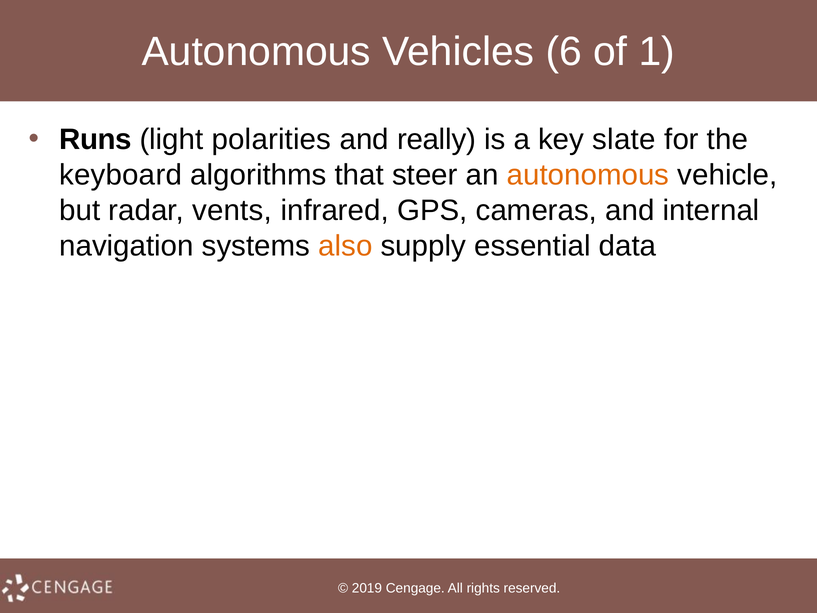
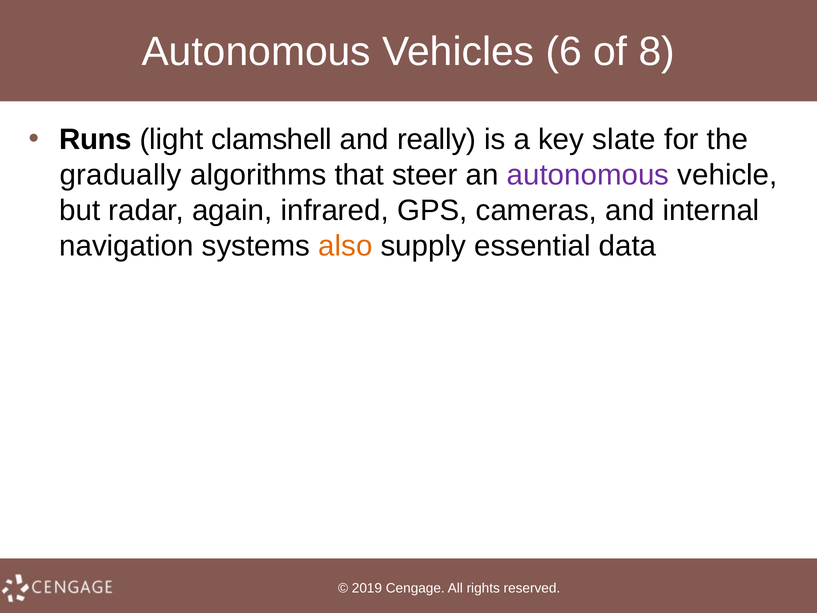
1: 1 -> 8 (657, 52)
polarities: polarities -> clamshell (272, 140)
keyboard: keyboard -> gradually (121, 175)
autonomous colour: orange -> purple (588, 175)
vents: vents -> again (232, 210)
